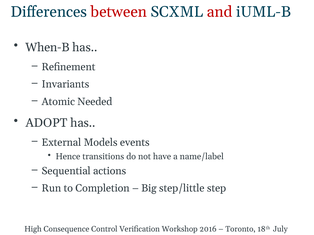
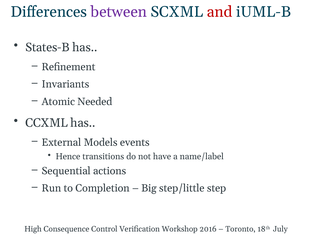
between colour: red -> purple (119, 12)
When-B: When-B -> States-B (48, 48)
ADOPT: ADOPT -> CCXML (47, 123)
